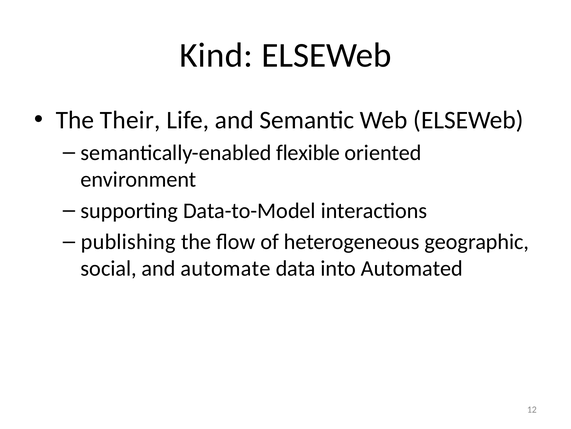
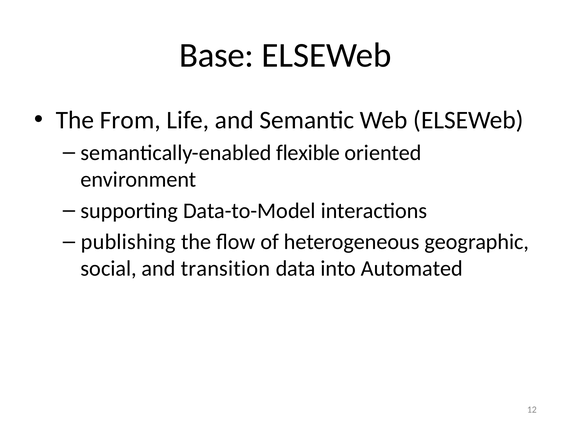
Kind: Kind -> Base (216, 55)
Their: Their -> From (130, 120)
automate: automate -> transition (226, 268)
